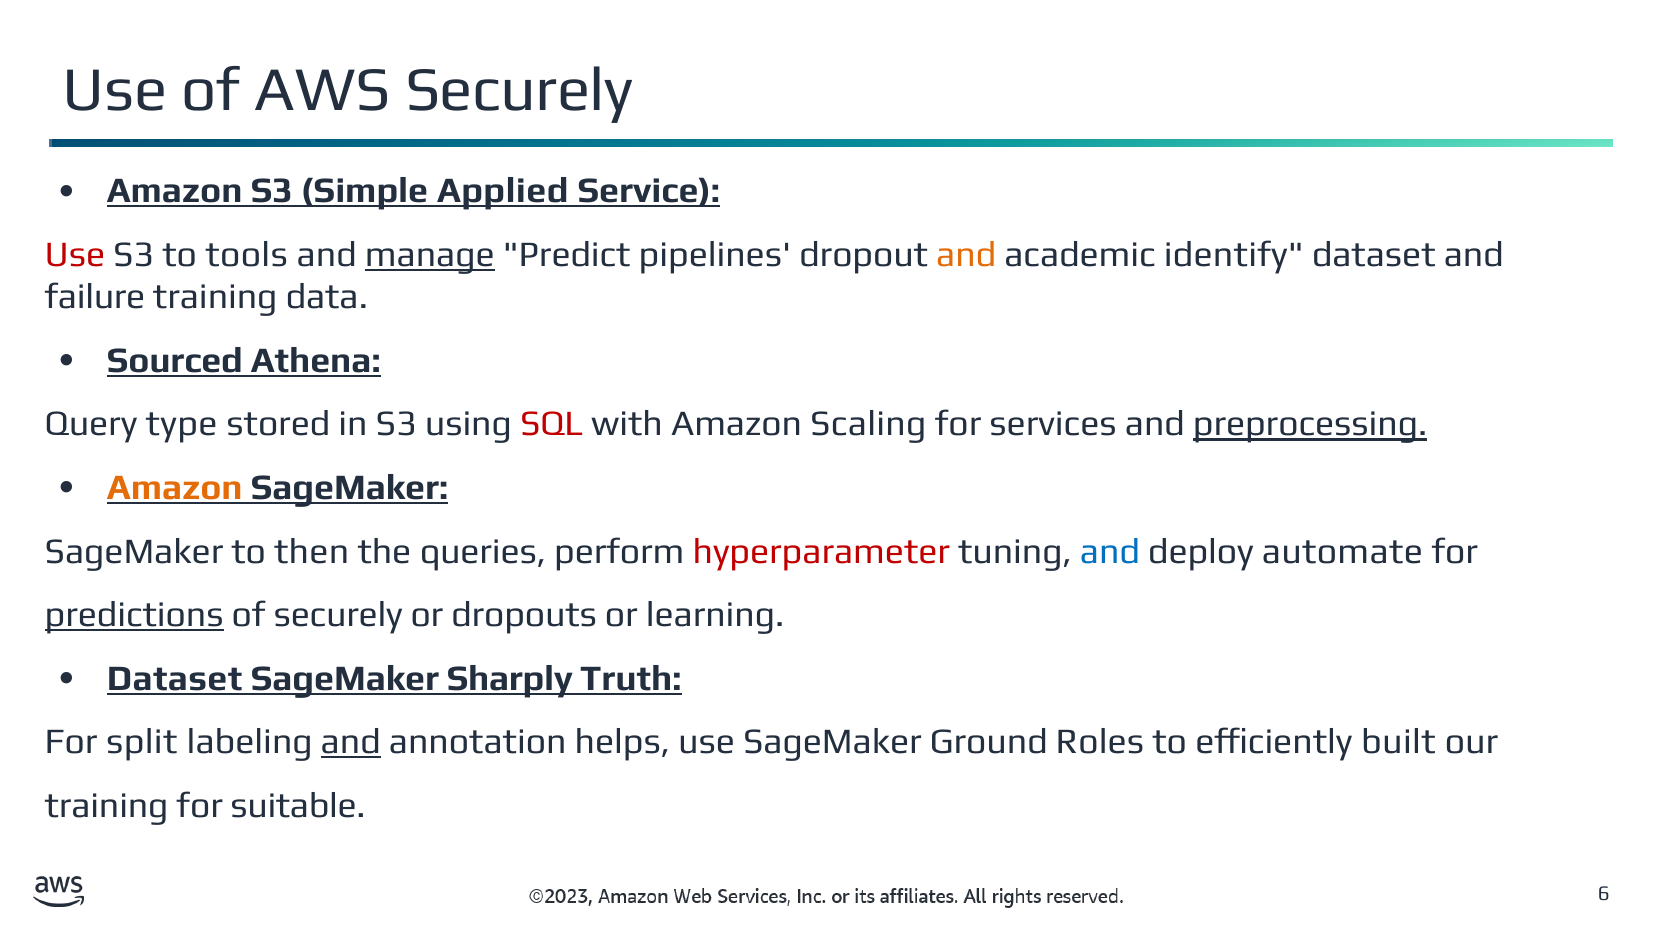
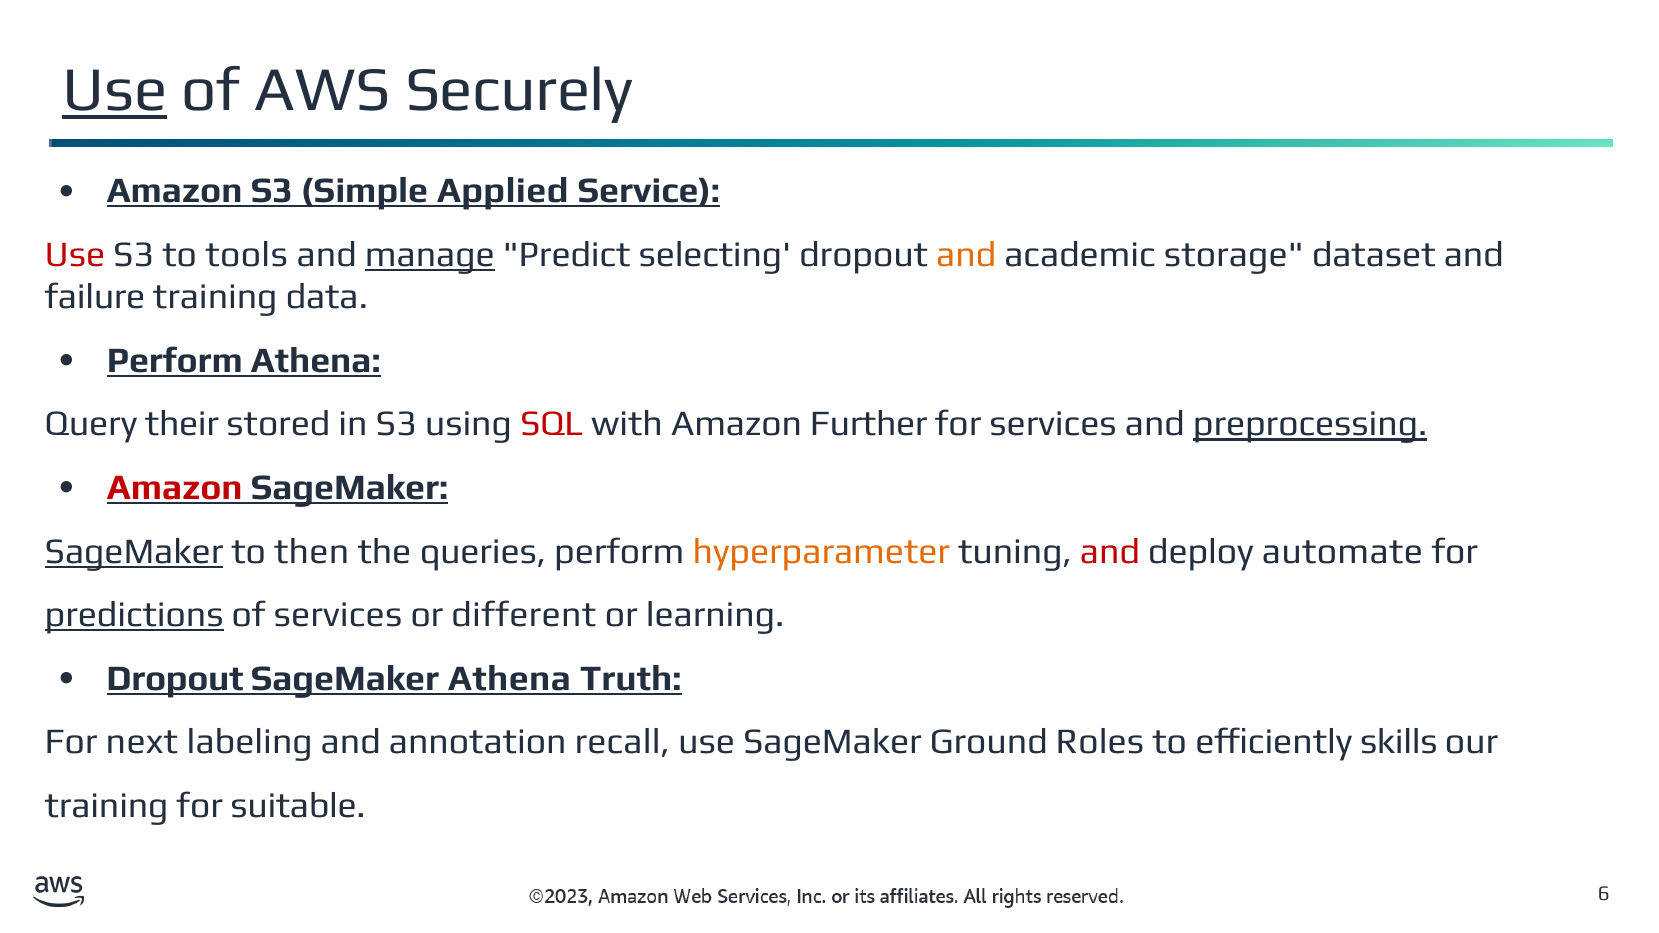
Use underline: none -> present (115, 90)
pipelines: pipelines -> selecting (715, 254)
identify: identify -> storage (1234, 254)
Sourced: Sourced -> Perform (175, 361)
type: type -> their (182, 424)
Scaling: Scaling -> Further (869, 424)
Amazon colour: orange -> red (175, 488)
SageMaker underline: none -> present (134, 551)
hyperparameter colour: red -> orange (821, 551)
and colour: blue -> red (1110, 551)
of securely: securely -> services (338, 615)
dropouts: dropouts -> different (524, 615)
Dataset: Dataset -> Dropout (175, 678)
SageMaker Sharply: Sharply -> Athena (510, 678)
split: split -> next (142, 742)
and underline: present -> none (351, 742)
helps: helps -> recall (622, 742)
built: built -> skills (1399, 742)
